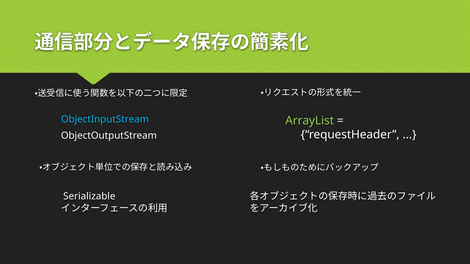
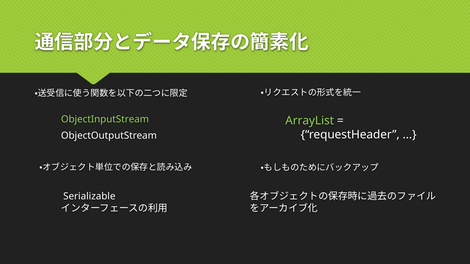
ObjectInputStream colour: light blue -> light green (105, 119)
